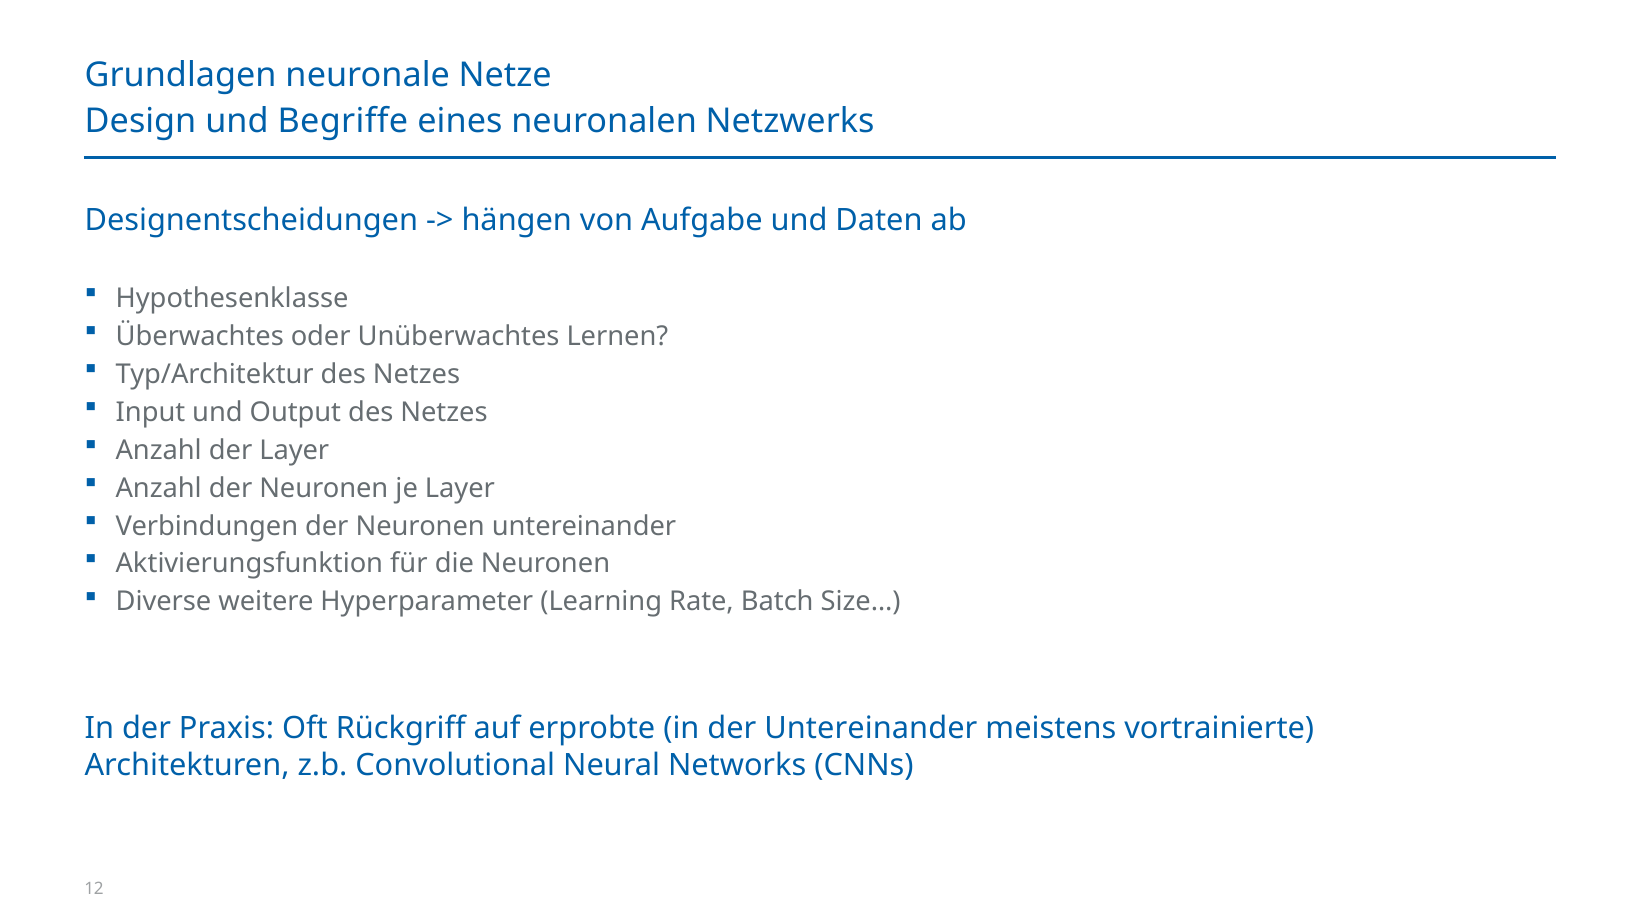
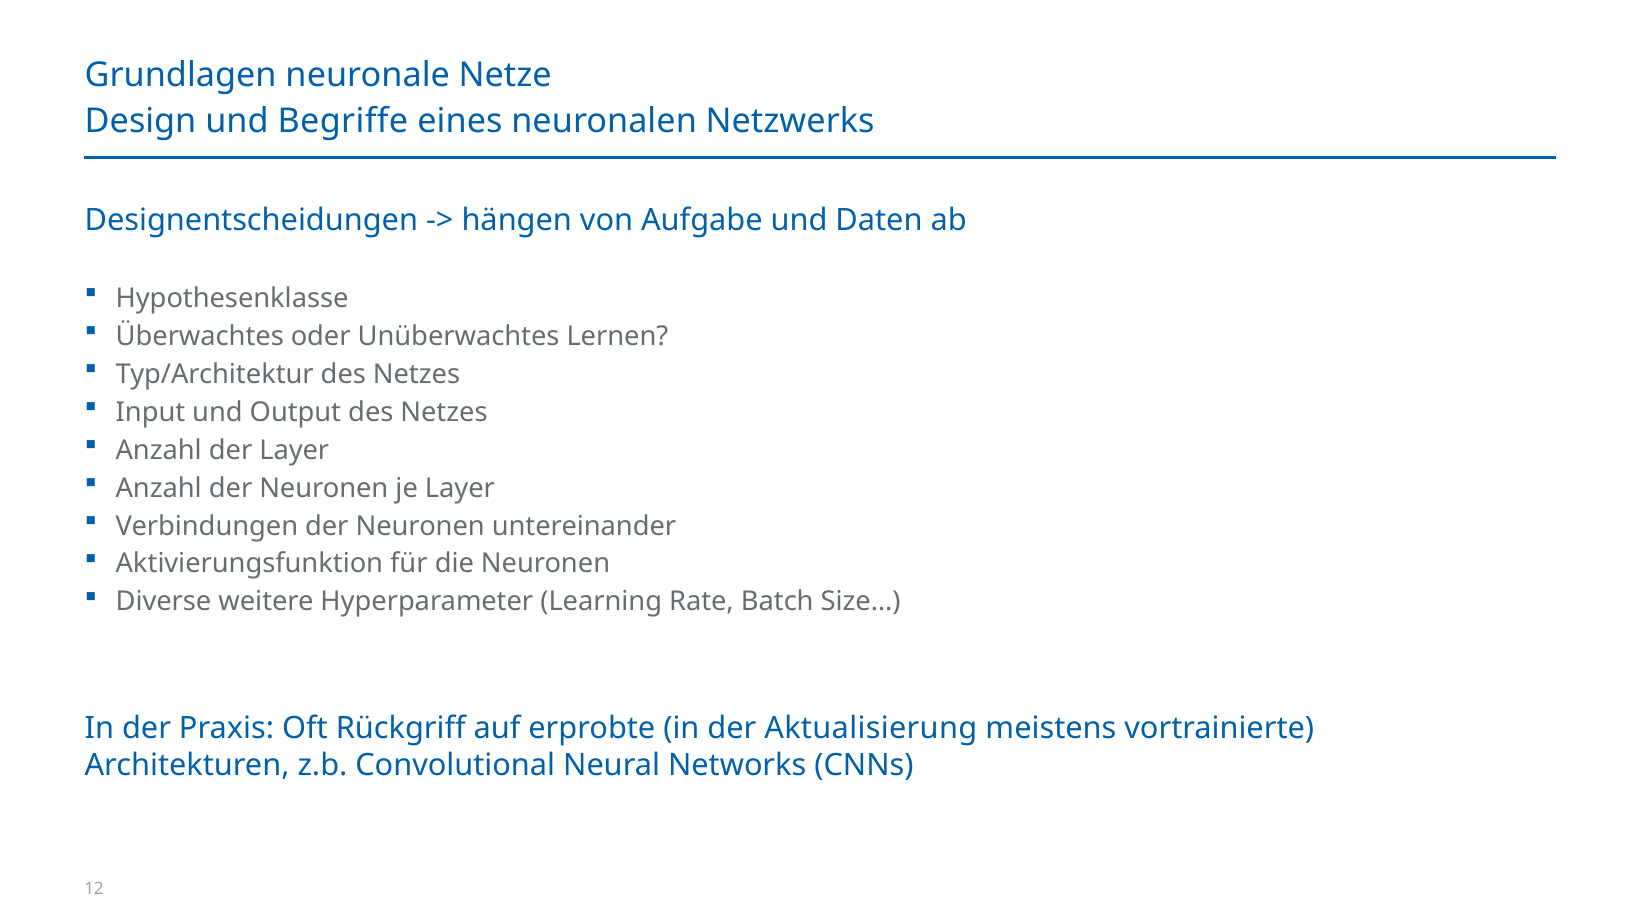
der Untereinander: Untereinander -> Aktualisierung (871, 728)
